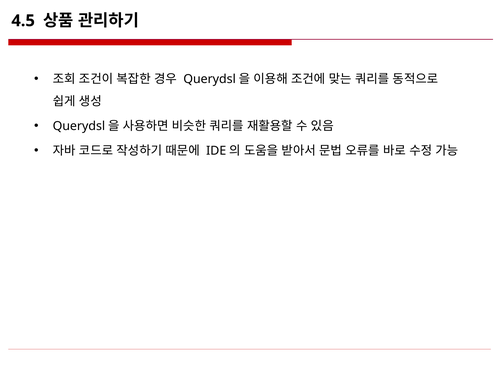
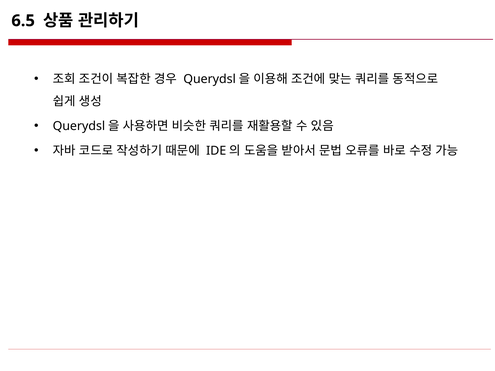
4.5: 4.5 -> 6.5 (23, 21)
